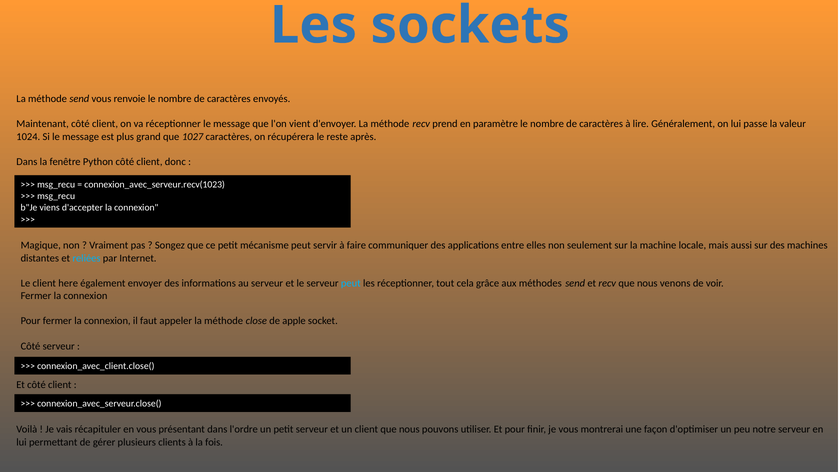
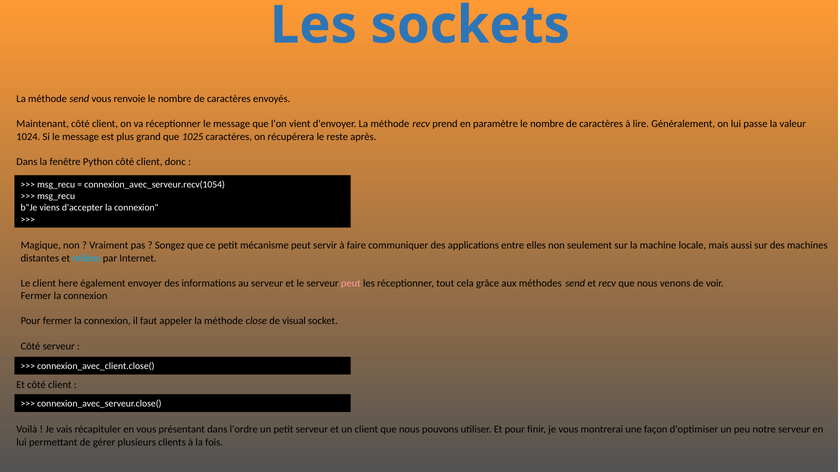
1027: 1027 -> 1025 (193, 137)
connexion_avec_serveur.recv(1023: connexion_avec_serveur.recv(1023 -> connexion_avec_serveur.recv(1054 (155, 185)
peut colour: light blue -> pink (351, 284)
apple: apple -> visual (294, 321)
